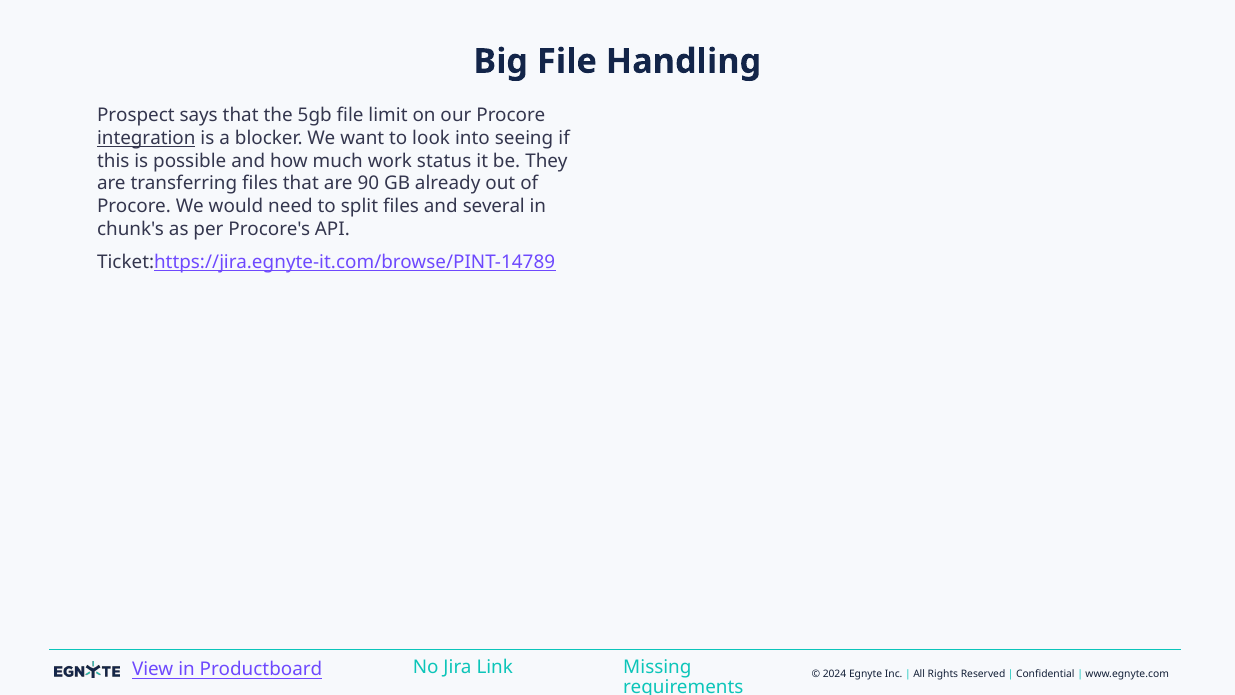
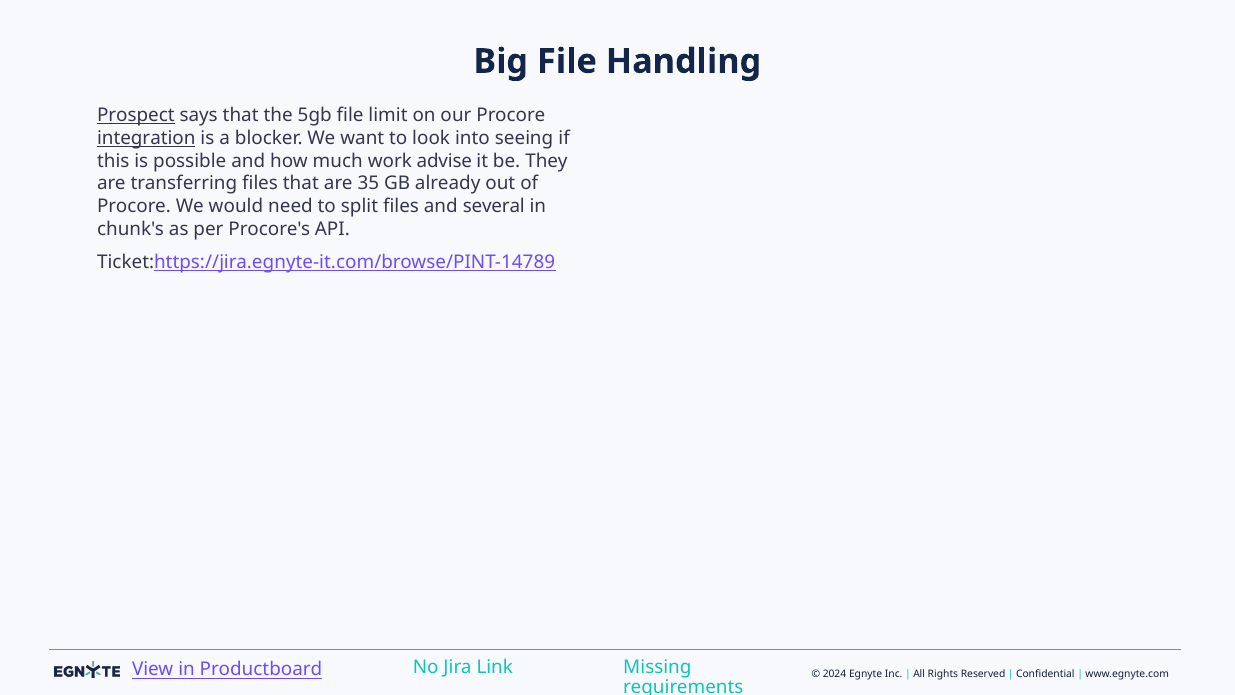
Prospect underline: none -> present (136, 116)
status: status -> advise (444, 161)
90: 90 -> 35 (368, 184)
